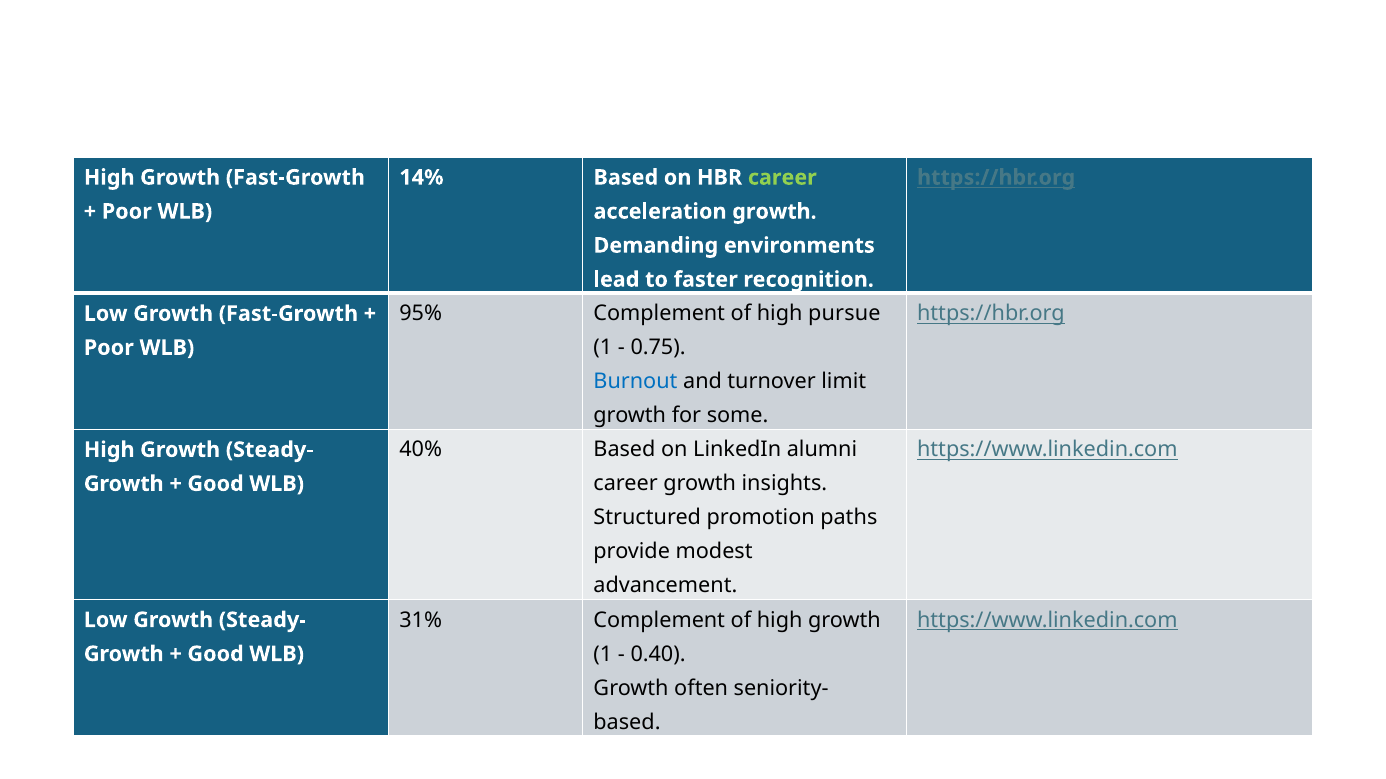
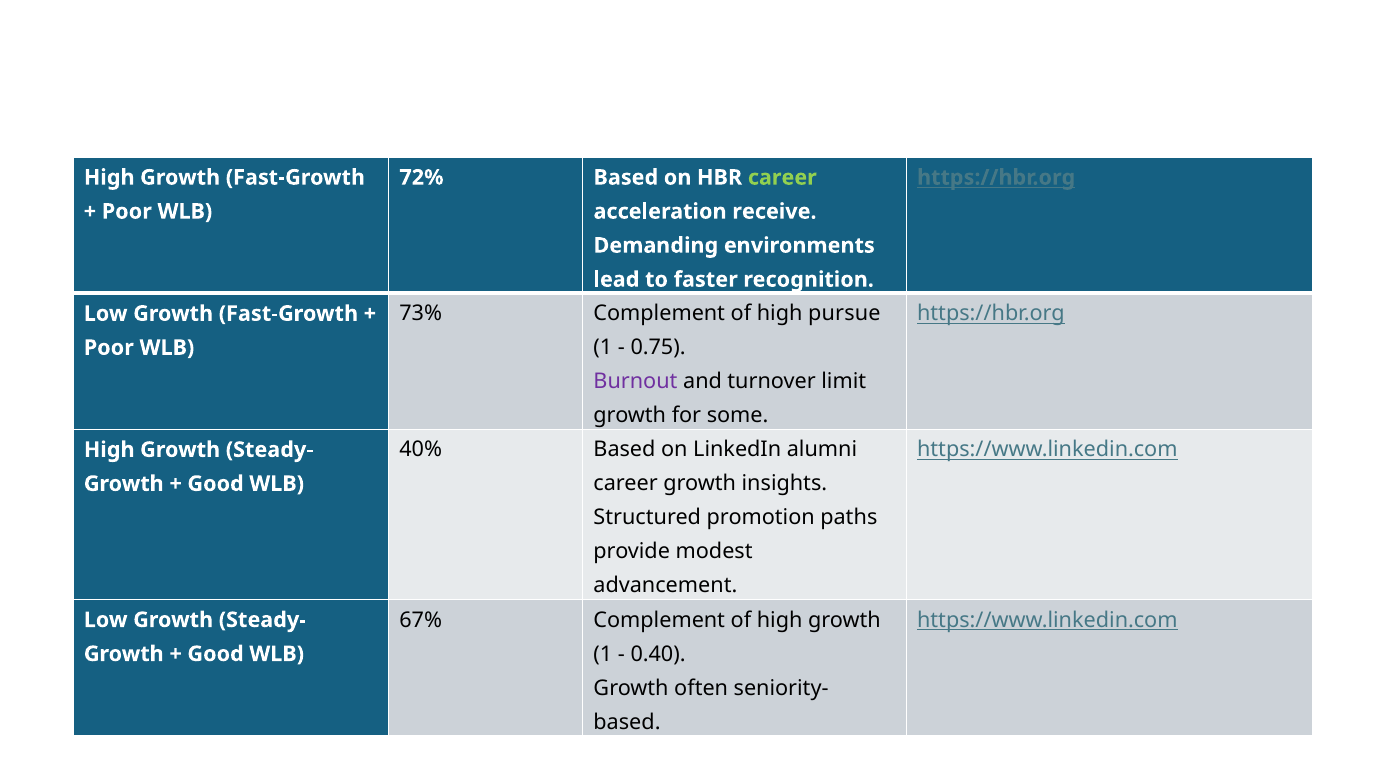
14%: 14% -> 72% (421, 178)
acceleration growth: growth -> receive (774, 212)
95%: 95% -> 73% (421, 314)
Burnout colour: blue -> purple (635, 382)
31%: 31% -> 67% (421, 620)
